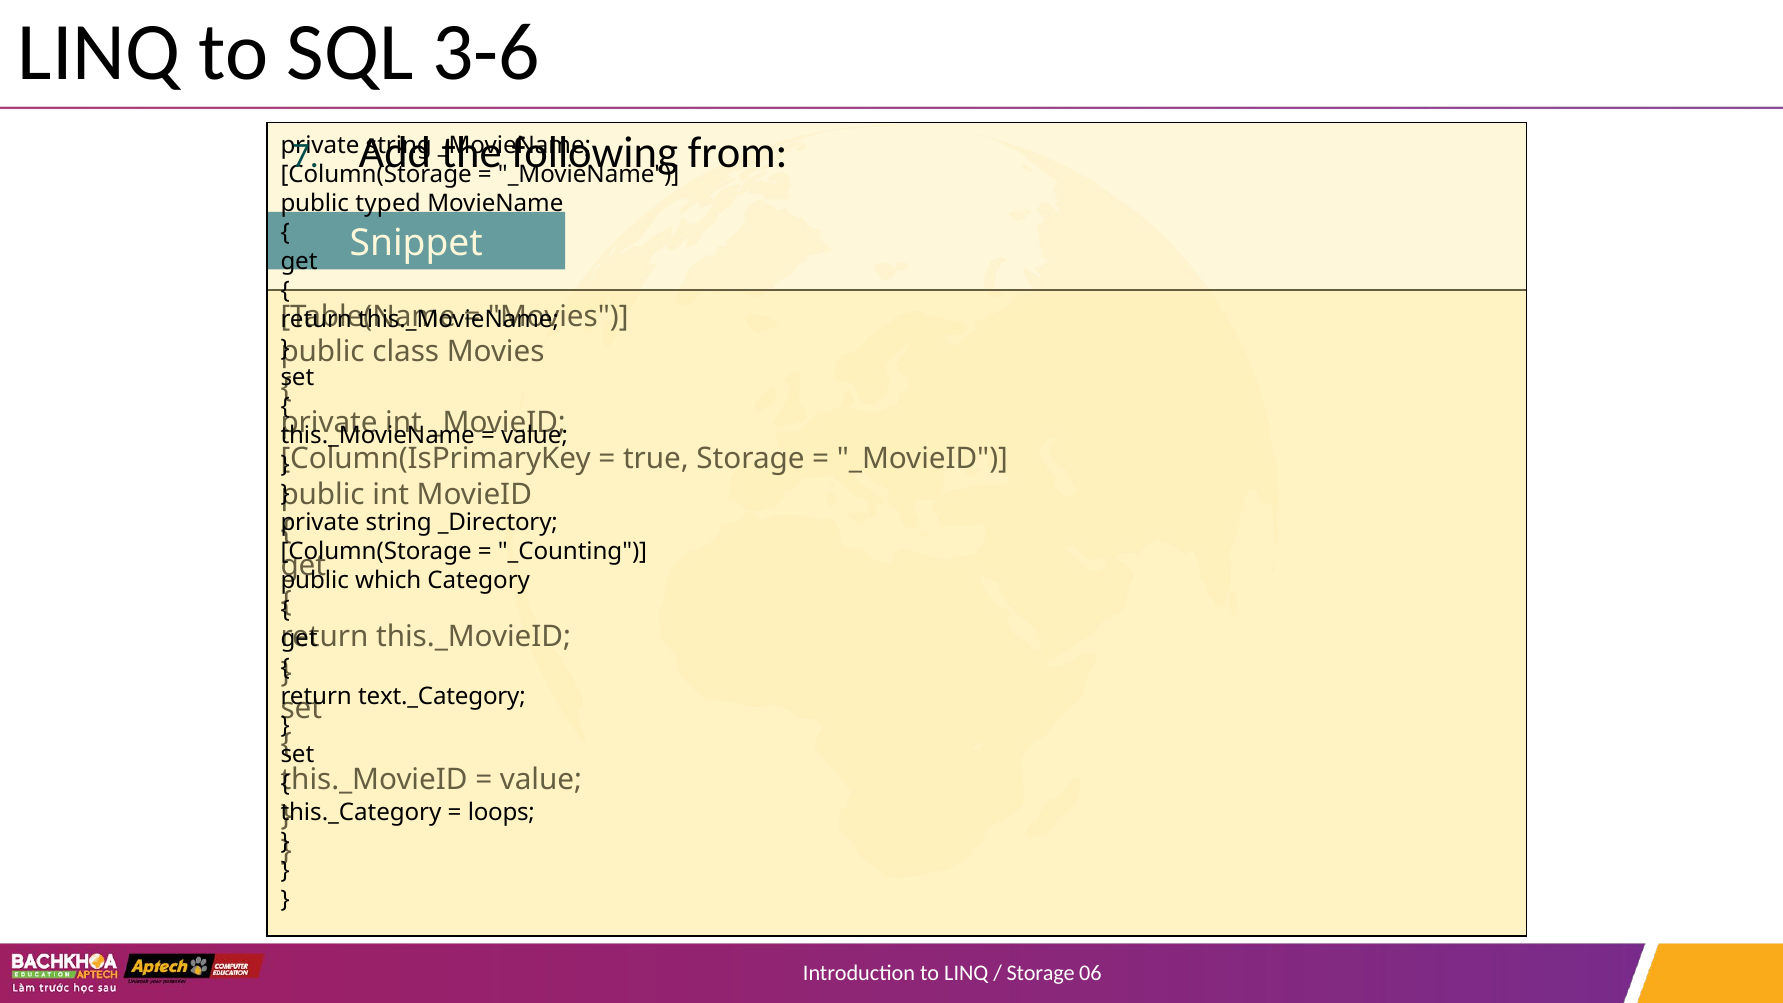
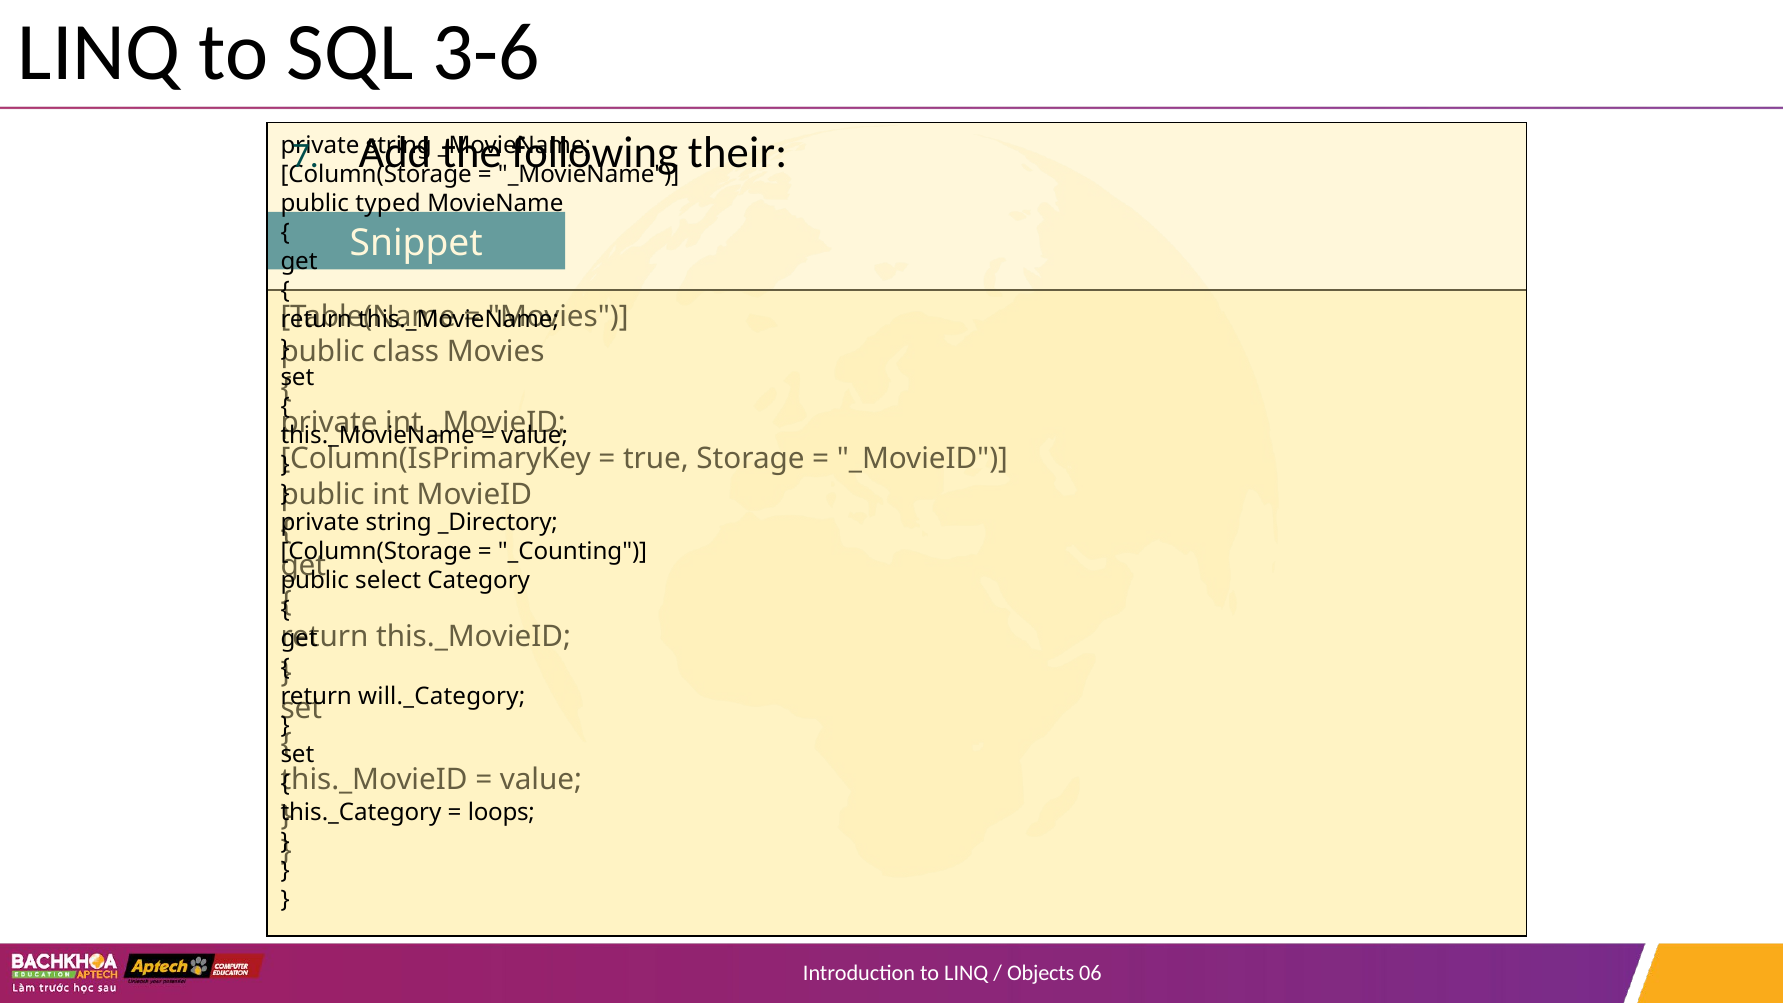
from: from -> their (738, 153)
which: which -> select (388, 580)
text._Category: text._Category -> will._Category (442, 696)
Storage: Storage -> Objects (1041, 973)
